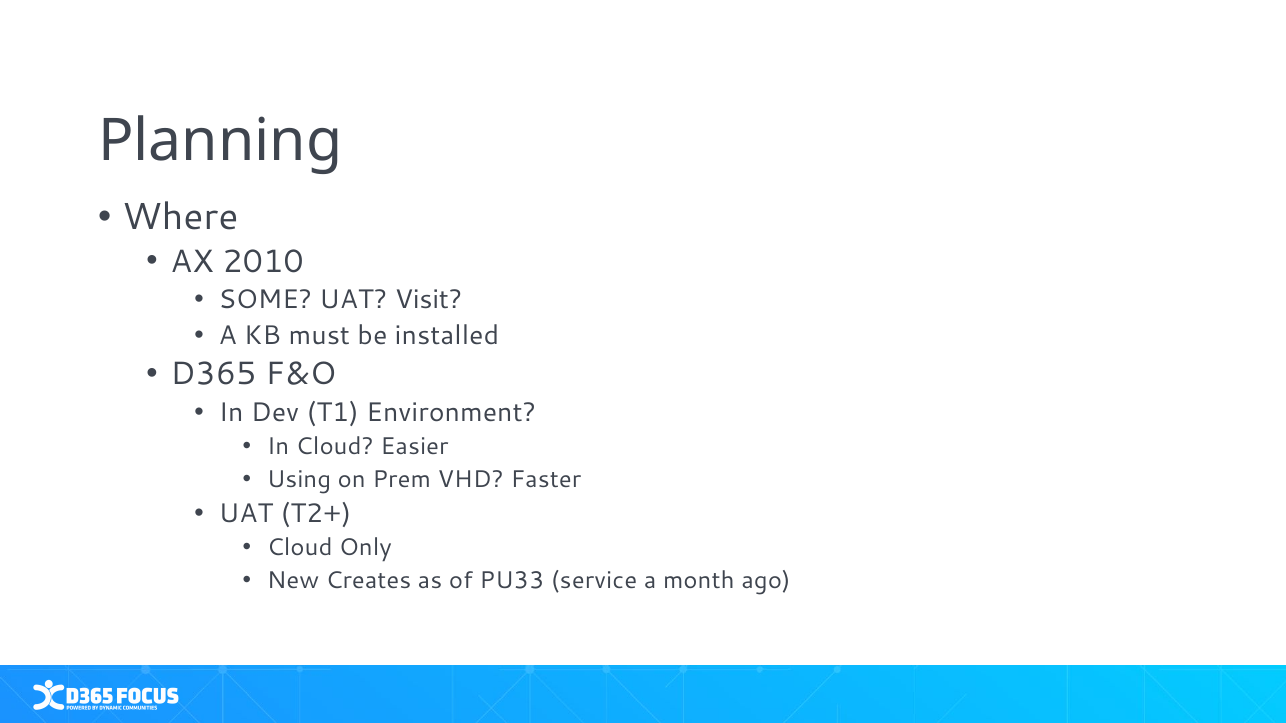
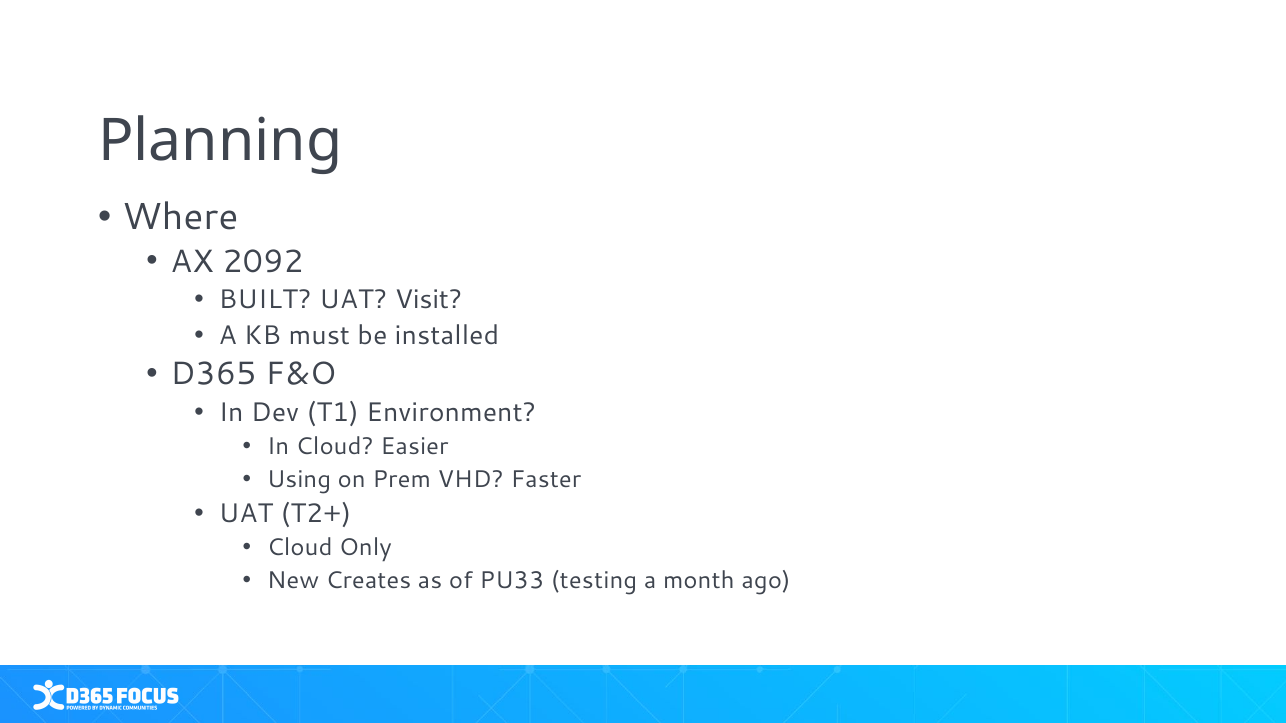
2010: 2010 -> 2092 (263, 262)
SOME: SOME -> BUILT (265, 300)
service: service -> testing (594, 581)
